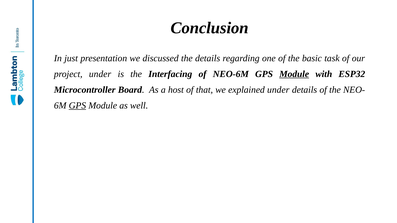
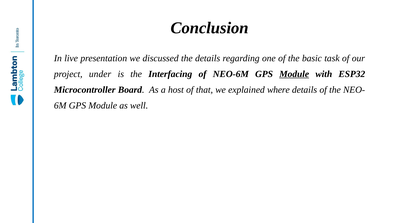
just: just -> live (71, 58)
explained under: under -> where (278, 90)
GPS underline: present -> none (77, 106)
